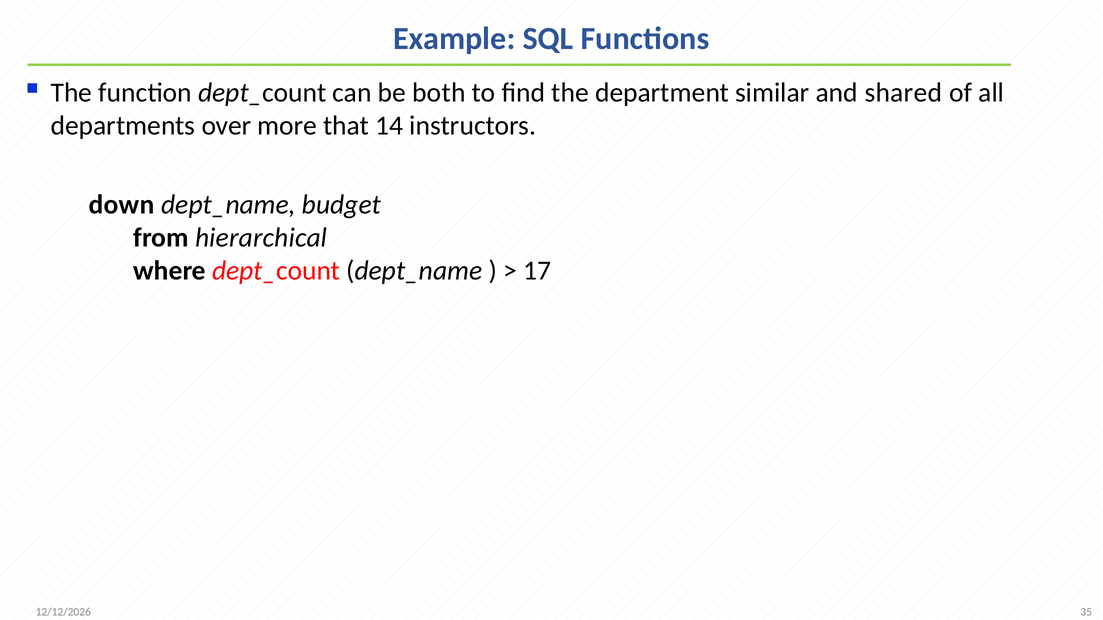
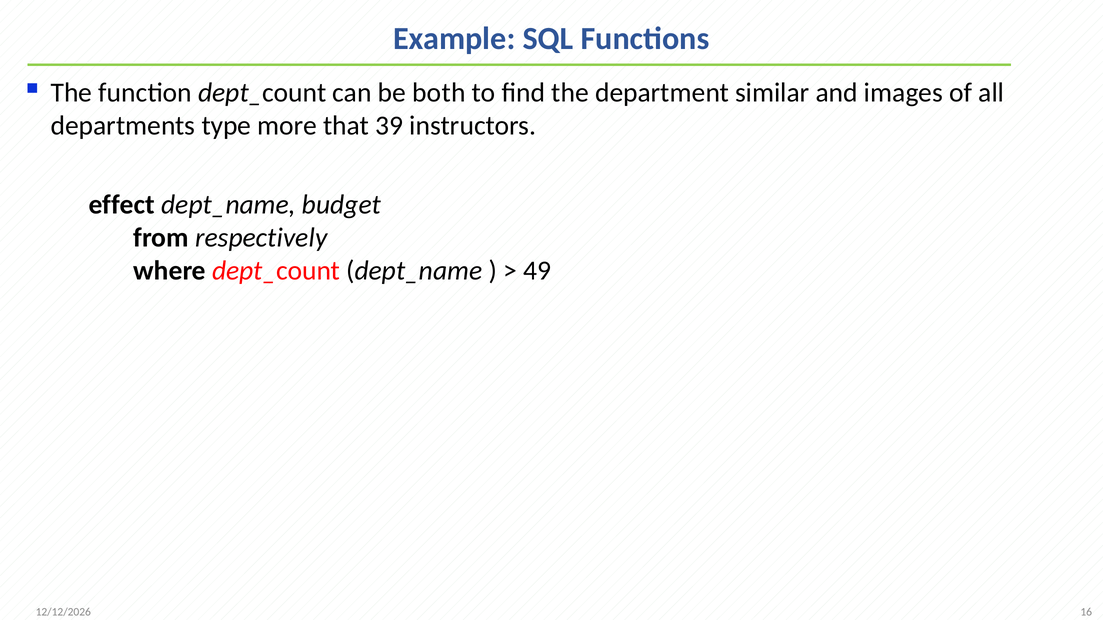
shared: shared -> images (903, 93)
over: over -> type (226, 126)
14: 14 -> 39 (389, 126)
down: down -> effect (122, 205)
hierarchical: hierarchical -> respectively (261, 238)
17: 17 -> 49 (537, 271)
35: 35 -> 16 (1086, 612)
